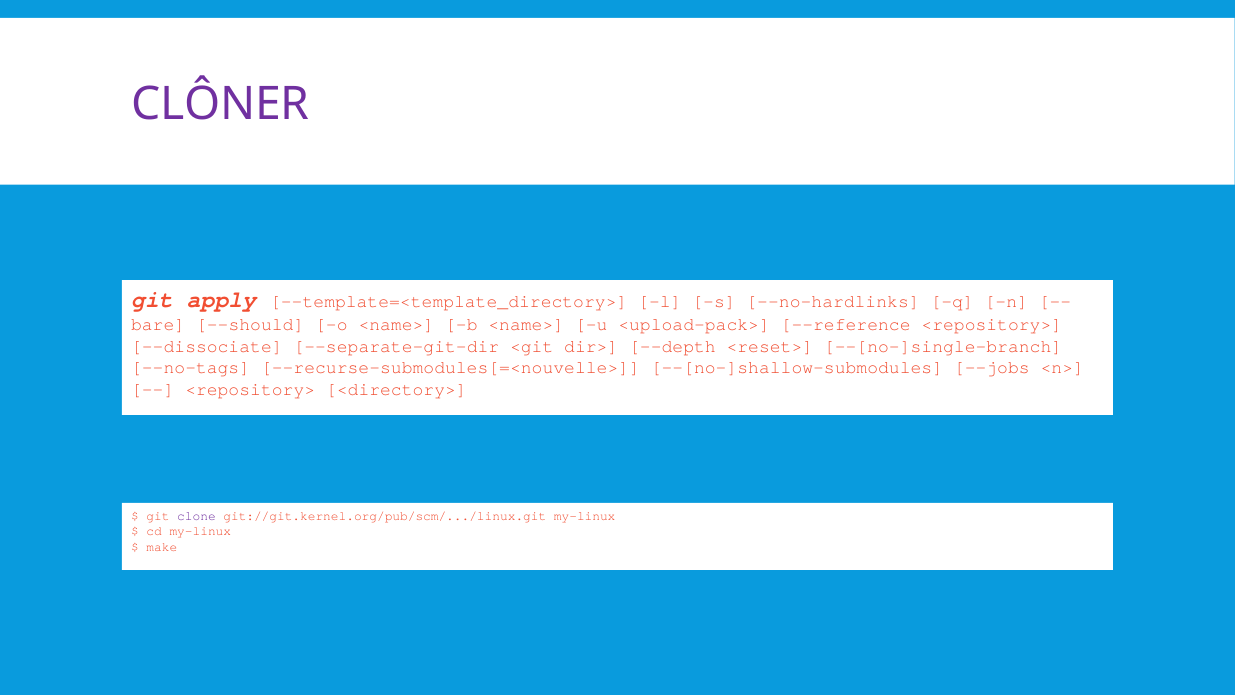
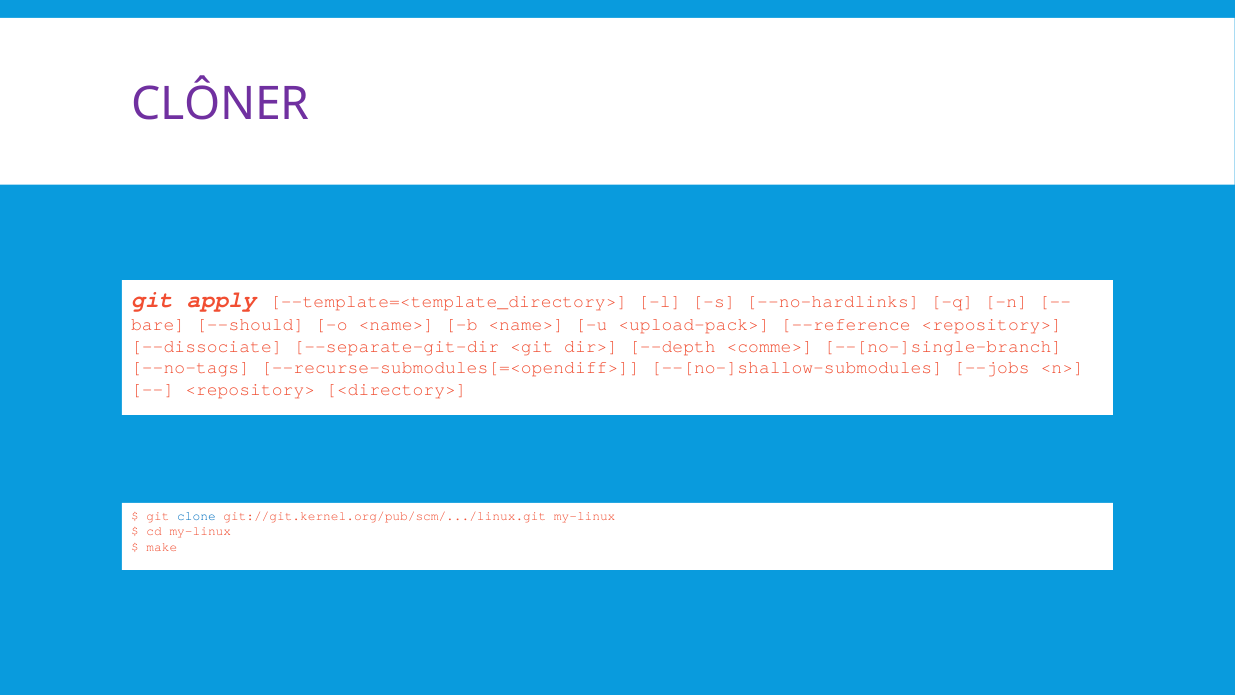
<reset>: <reset> -> <comme> (770, 346)
--recurse-submodules[=<nouvelle>: --recurse-submodules[=<nouvelle> -> --recurse-submodules[=<opendiff> (450, 368)
clone colour: purple -> blue (196, 516)
